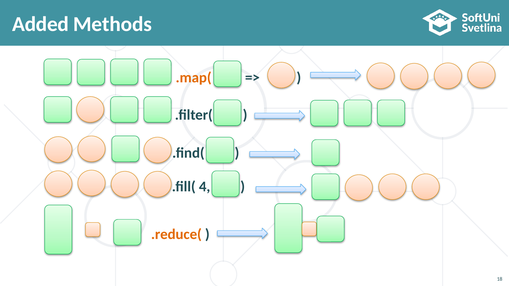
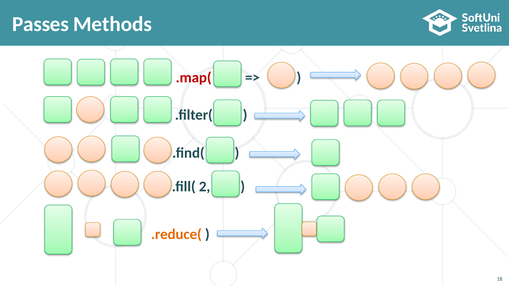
Added: Added -> Passes (40, 24)
.map( colour: orange -> red (194, 78)
4: 4 -> 2 (205, 187)
